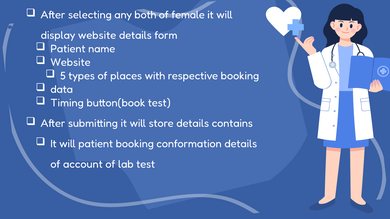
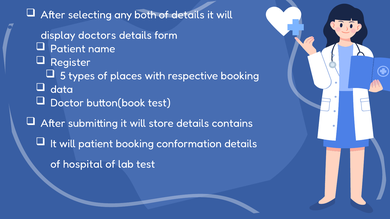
of female: female -> details (188, 15)
display website: website -> doctors (97, 35)
Website: Website -> Register (70, 62)
Timing: Timing -> Doctor (67, 103)
account: account -> hospital (83, 164)
